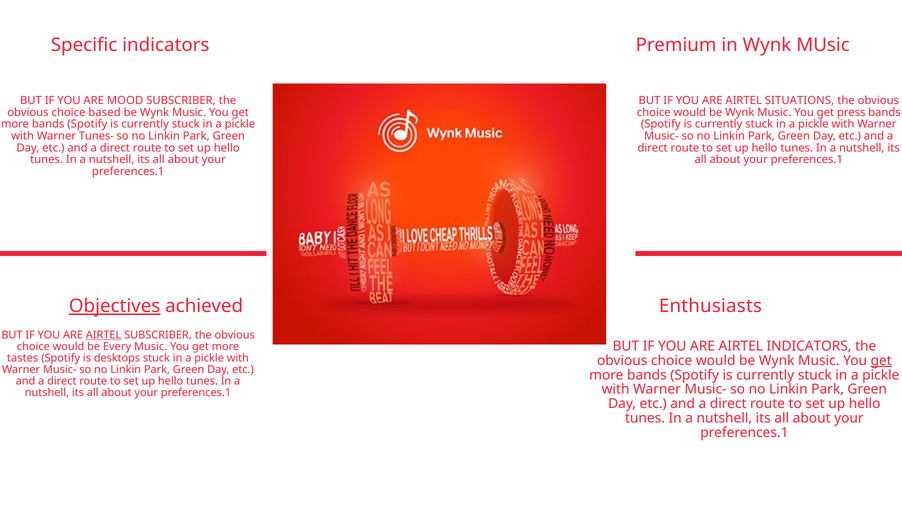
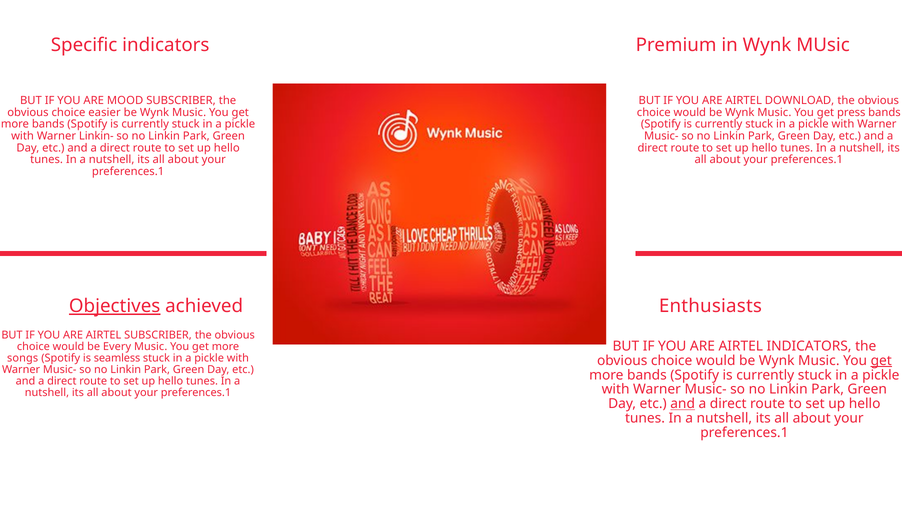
SITUATIONS: SITUATIONS -> DOWNLOAD (800, 101)
based: based -> easier (104, 112)
Tunes-: Tunes- -> Linkin- (96, 136)
AIRTEL underline: present -> none (104, 335)
tastes: tastes -> songs (23, 358)
desktops: desktops -> seamless (117, 358)
and underline: none -> present (683, 404)
